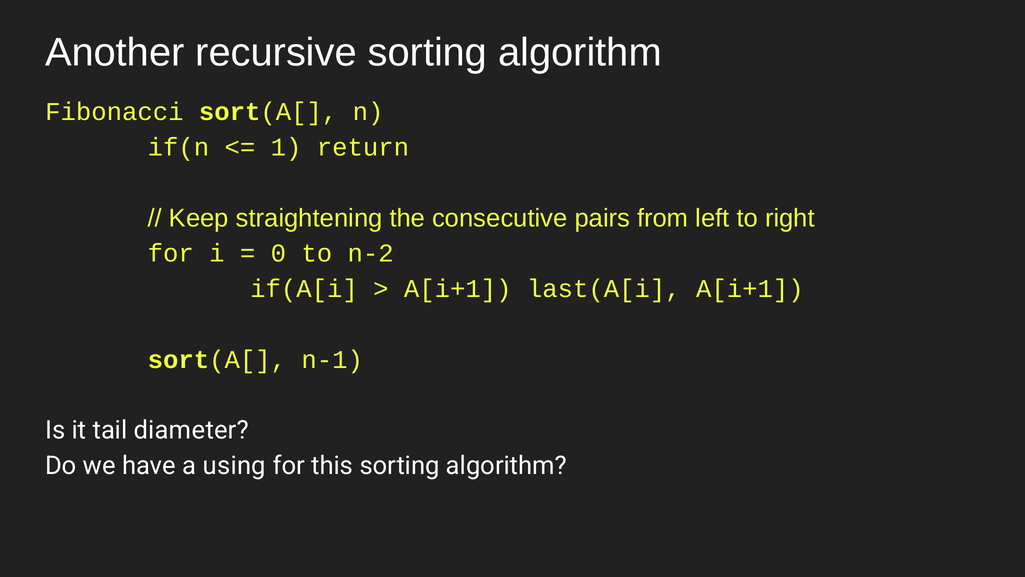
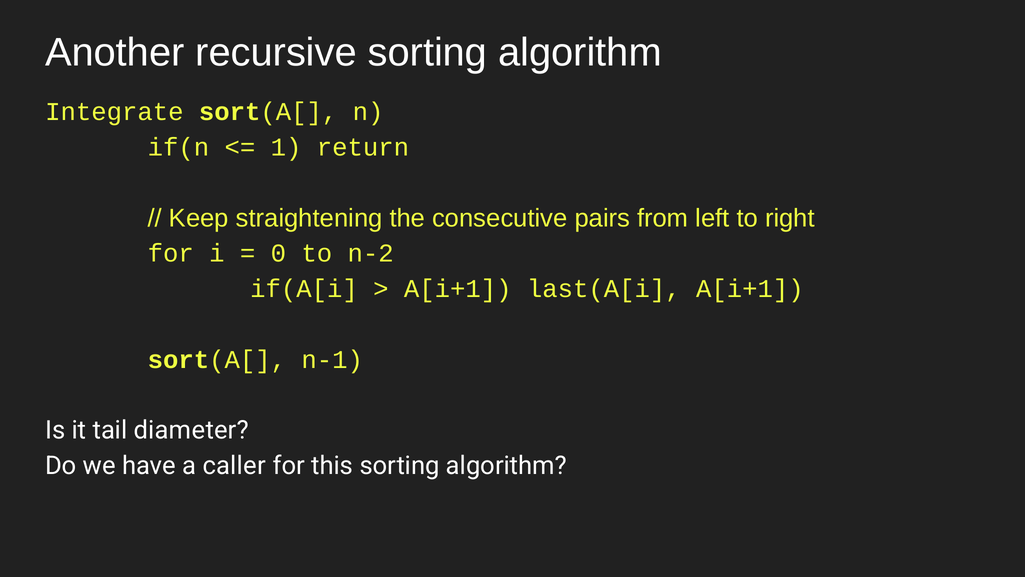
Fibonacci: Fibonacci -> Integrate (114, 112)
using: using -> caller (234, 465)
